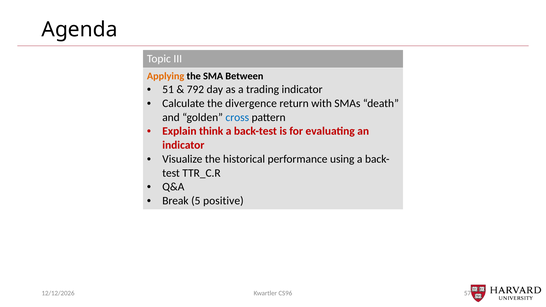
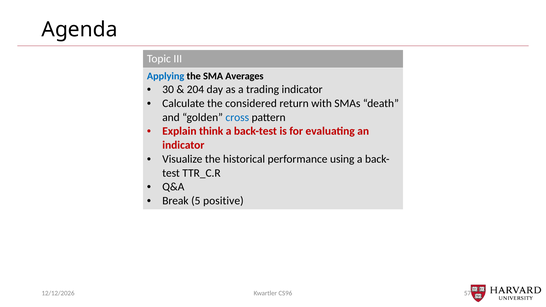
Applying colour: orange -> blue (166, 76)
Between: Between -> Averages (244, 76)
51: 51 -> 30 (168, 89)
792: 792 -> 204 (195, 89)
divergence: divergence -> considered (251, 103)
